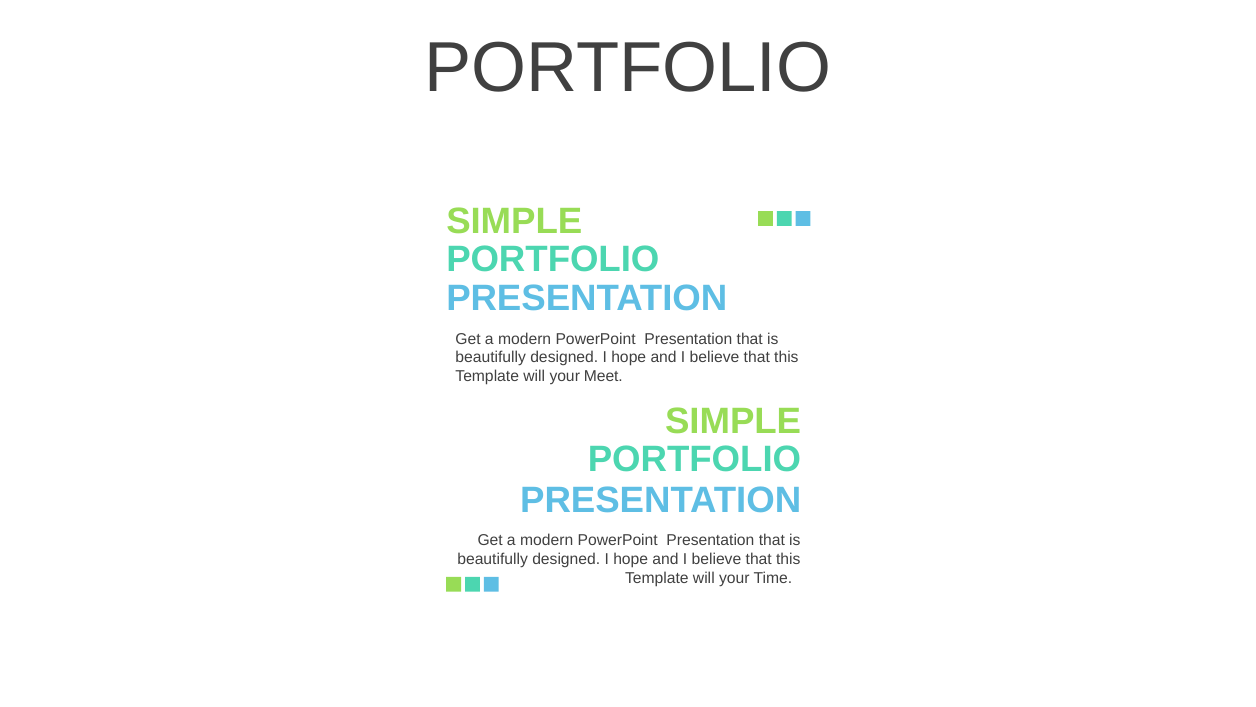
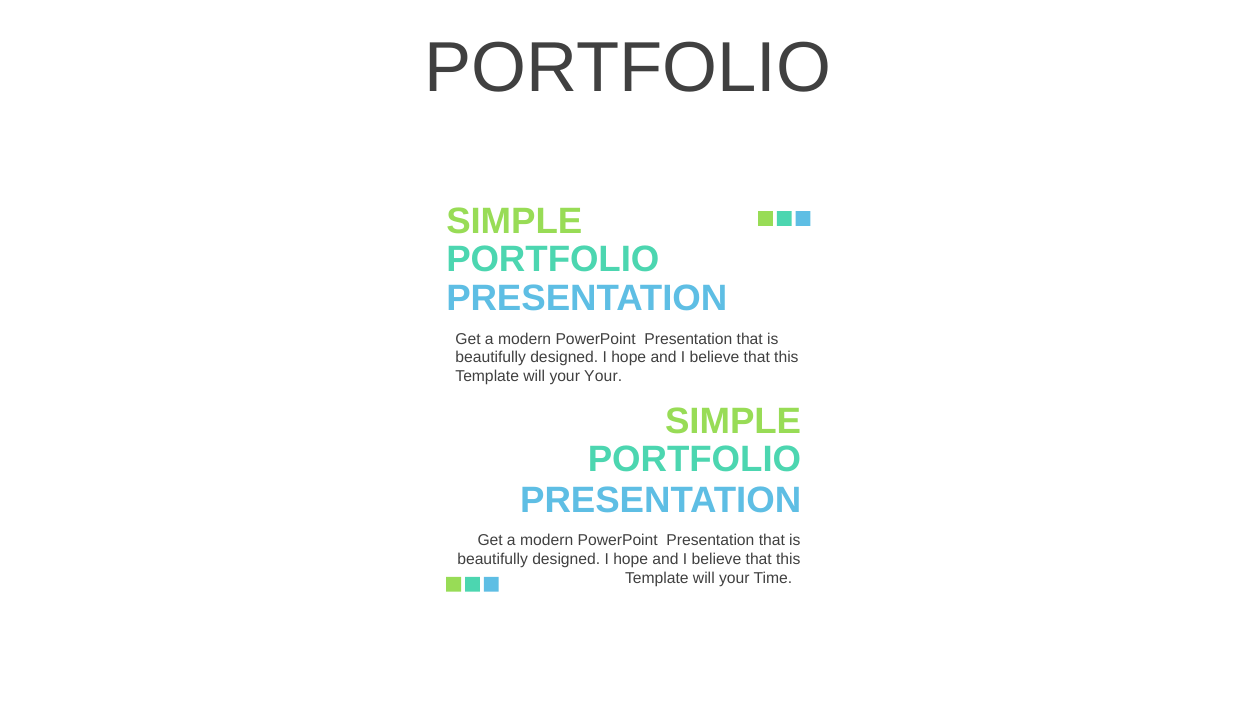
your Meet: Meet -> Your (603, 376)
